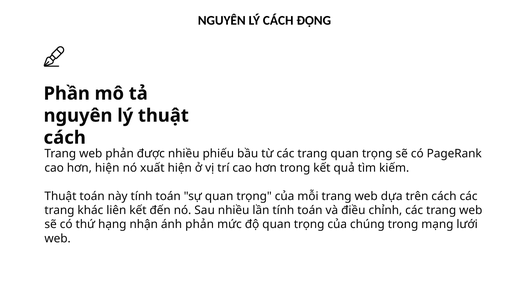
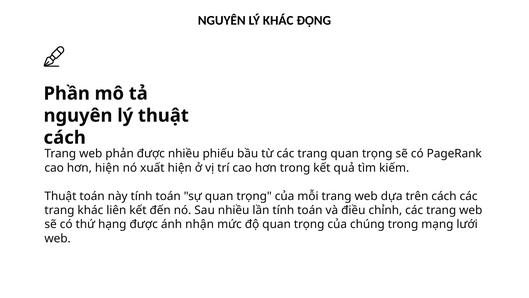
LÝ CÁCH: CÁCH -> KHÁC (278, 21)
hạng nhận: nhận -> được (144, 224)
ánh phản: phản -> nhận (200, 224)
